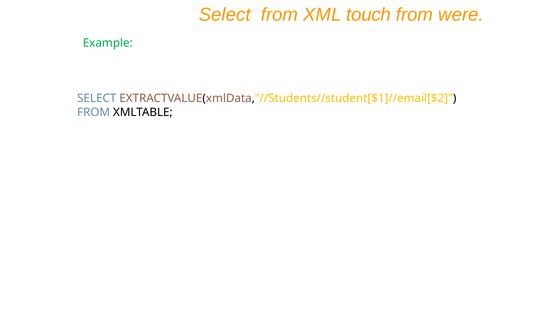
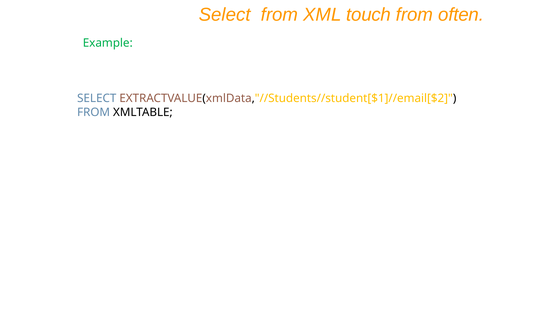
were: were -> often (461, 15)
